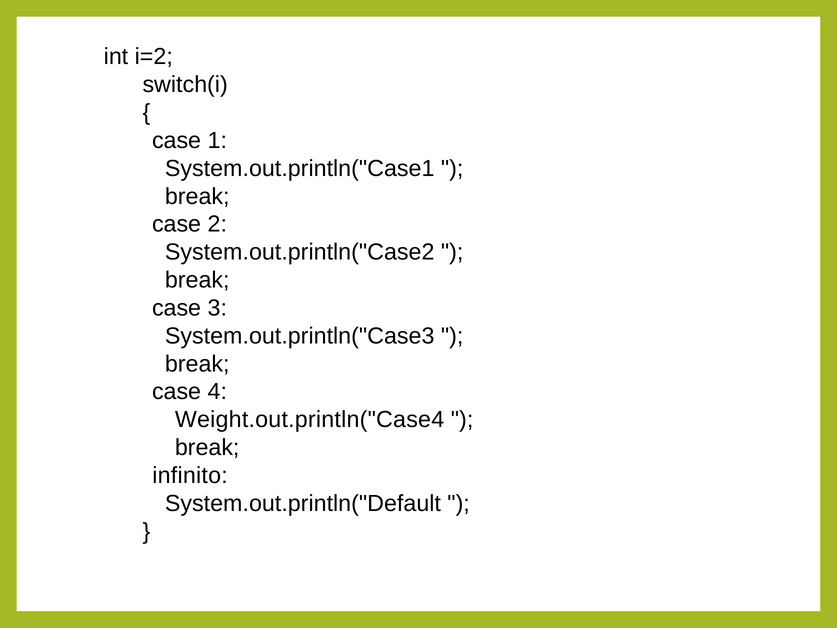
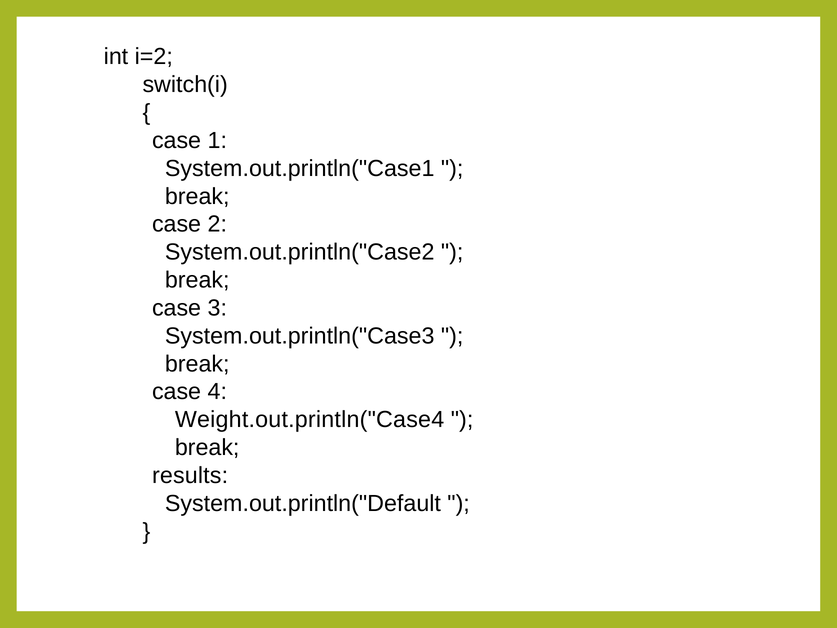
infinito: infinito -> results (190, 475)
